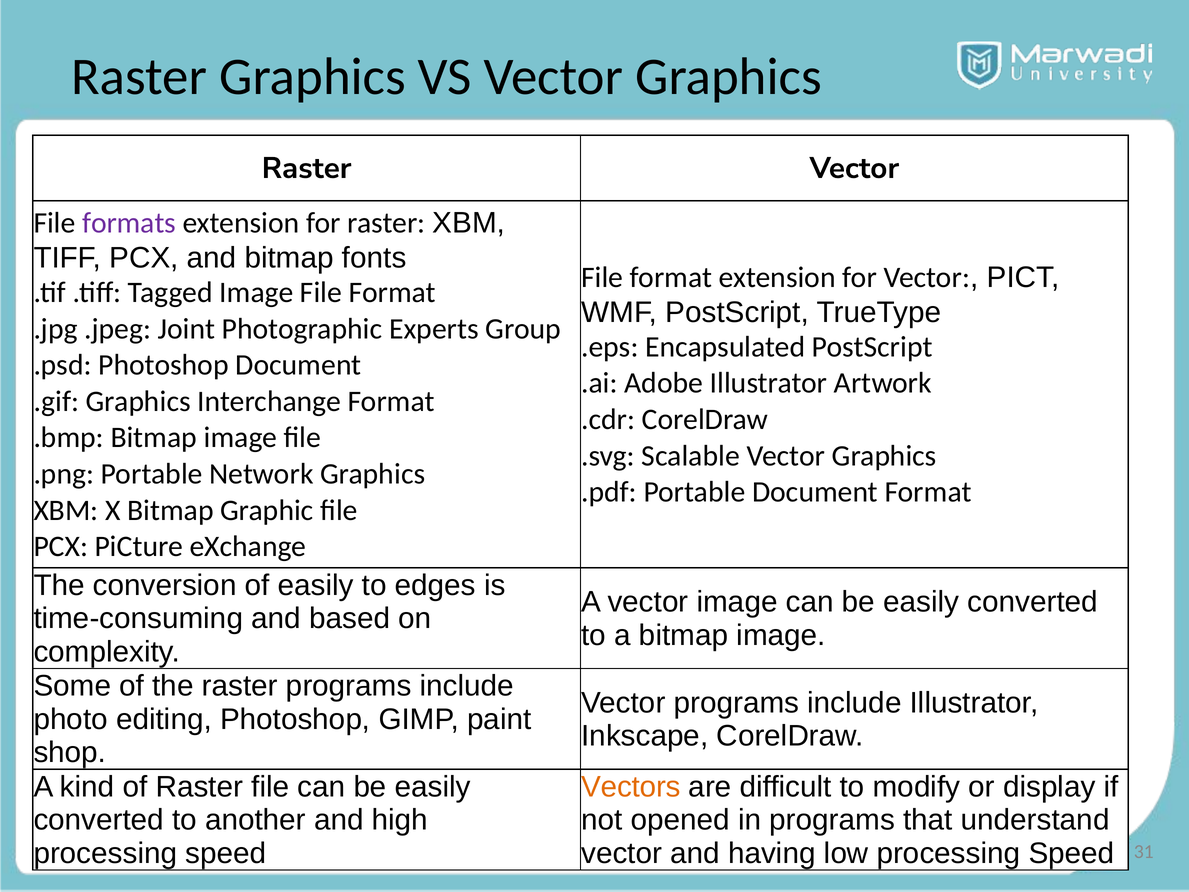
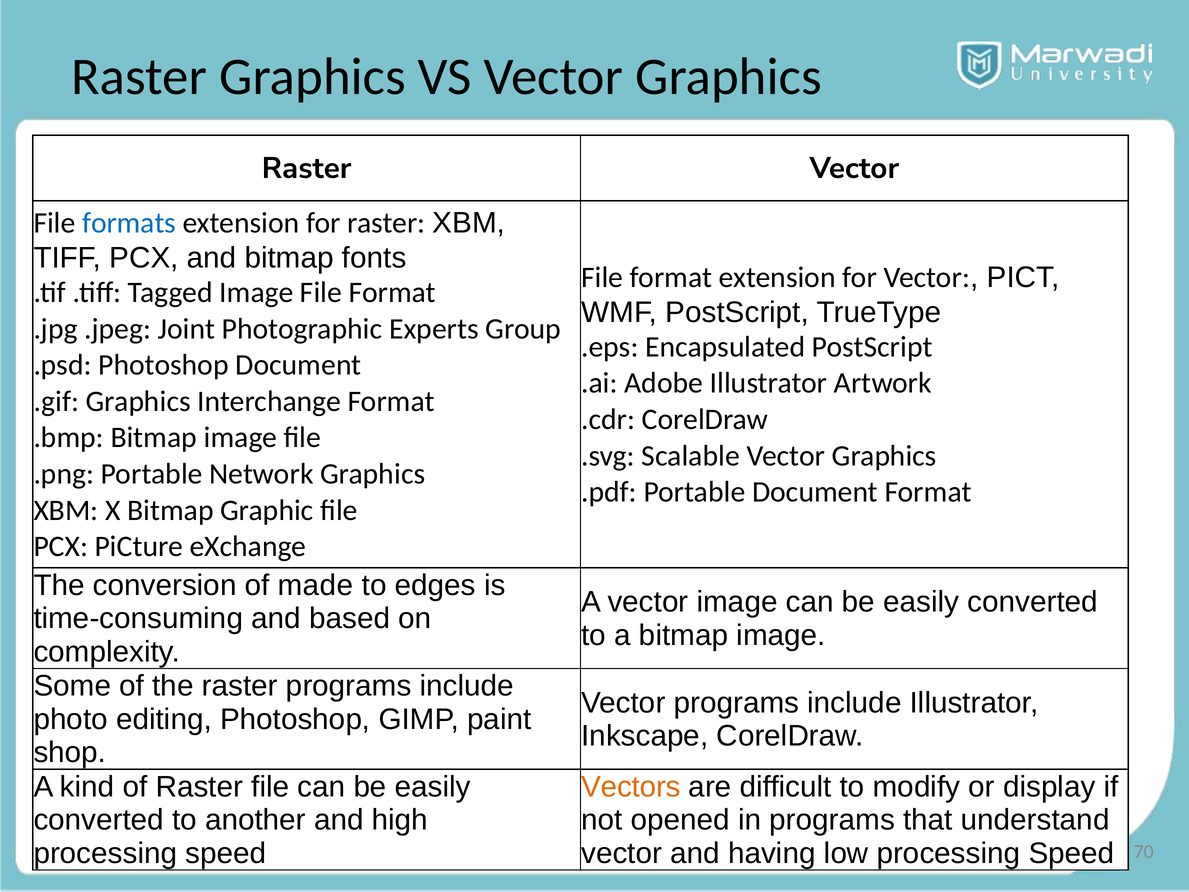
formats colour: purple -> blue (129, 223)
of easily: easily -> made (316, 585)
31: 31 -> 70 (1144, 851)
